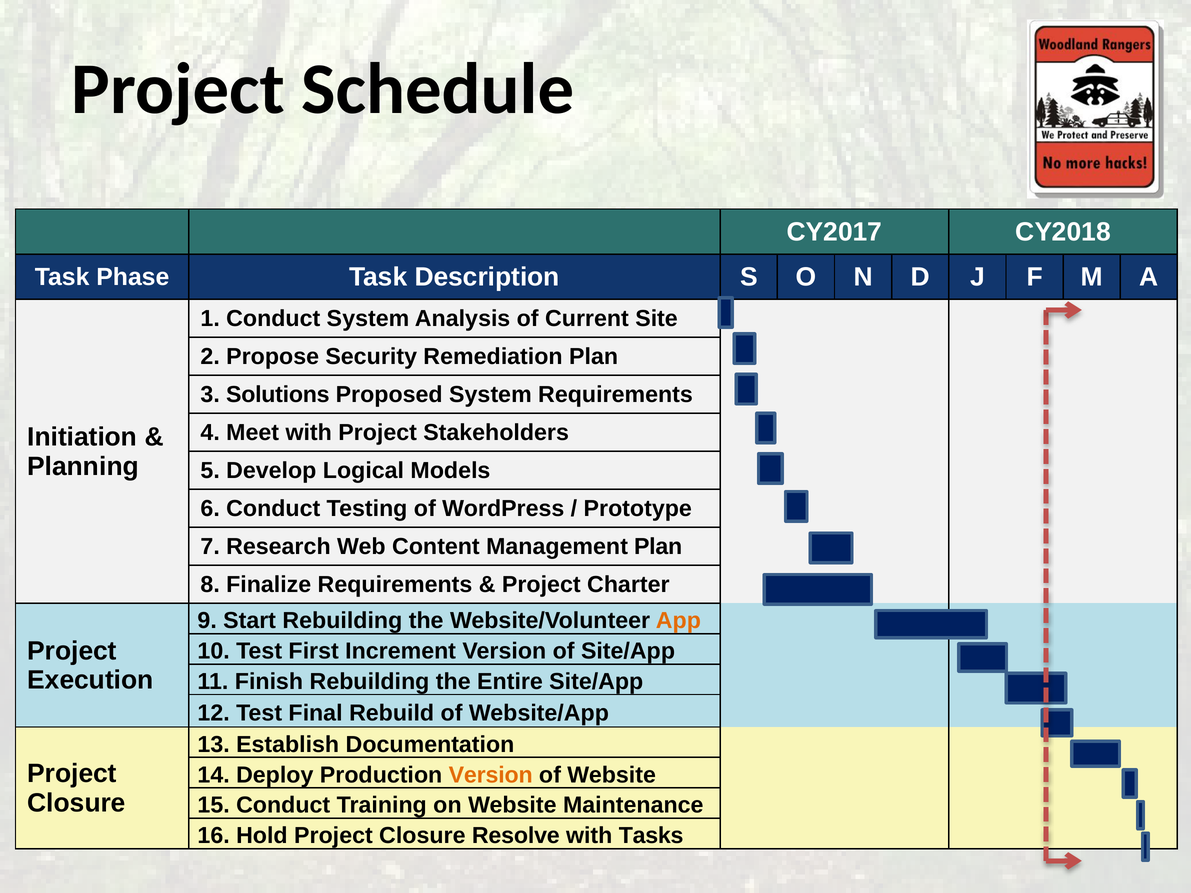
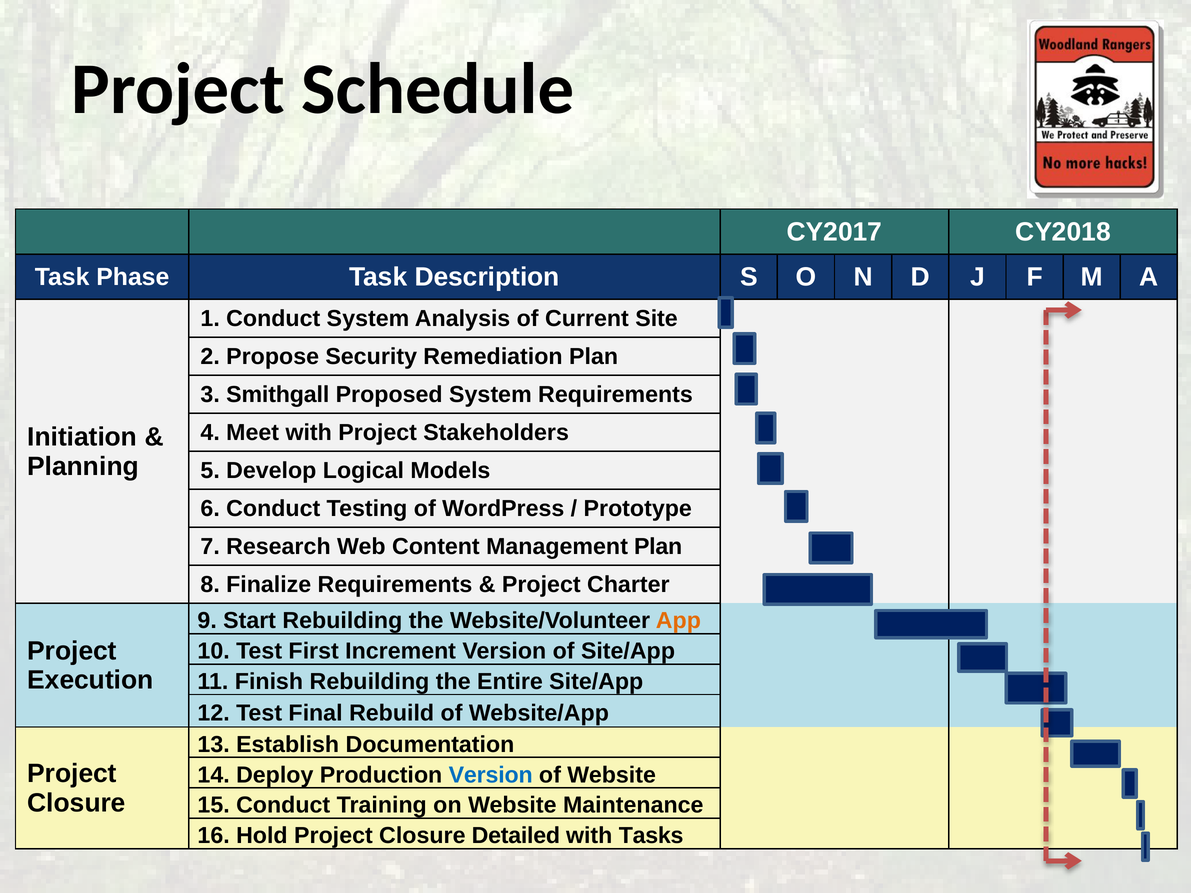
Solutions: Solutions -> Smithgall (278, 395)
Version colour: orange -> blue (491, 775)
Resolve: Resolve -> Detailed (516, 836)
